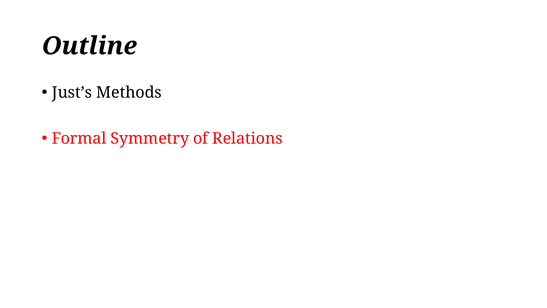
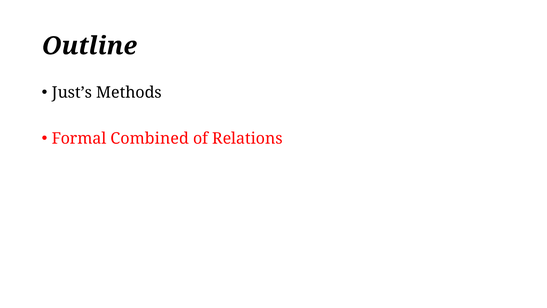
Symmetry: Symmetry -> Combined (150, 138)
